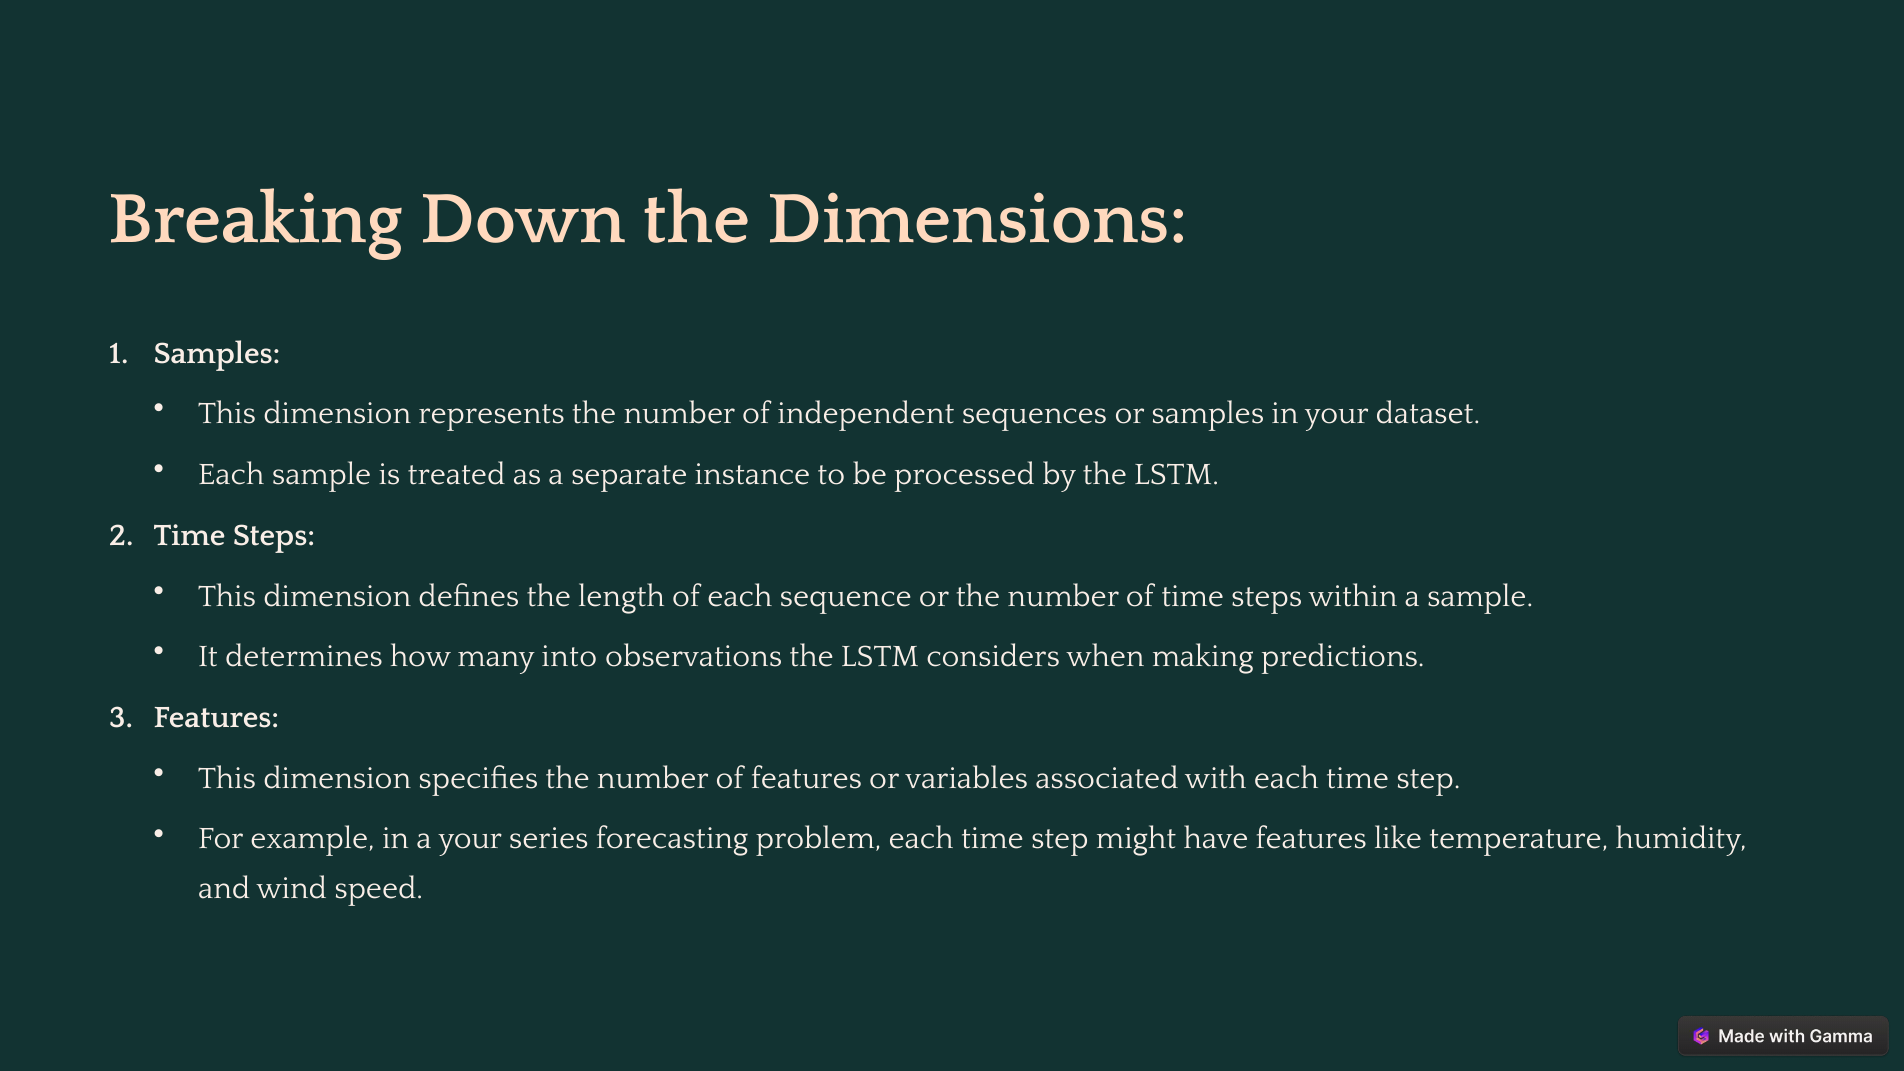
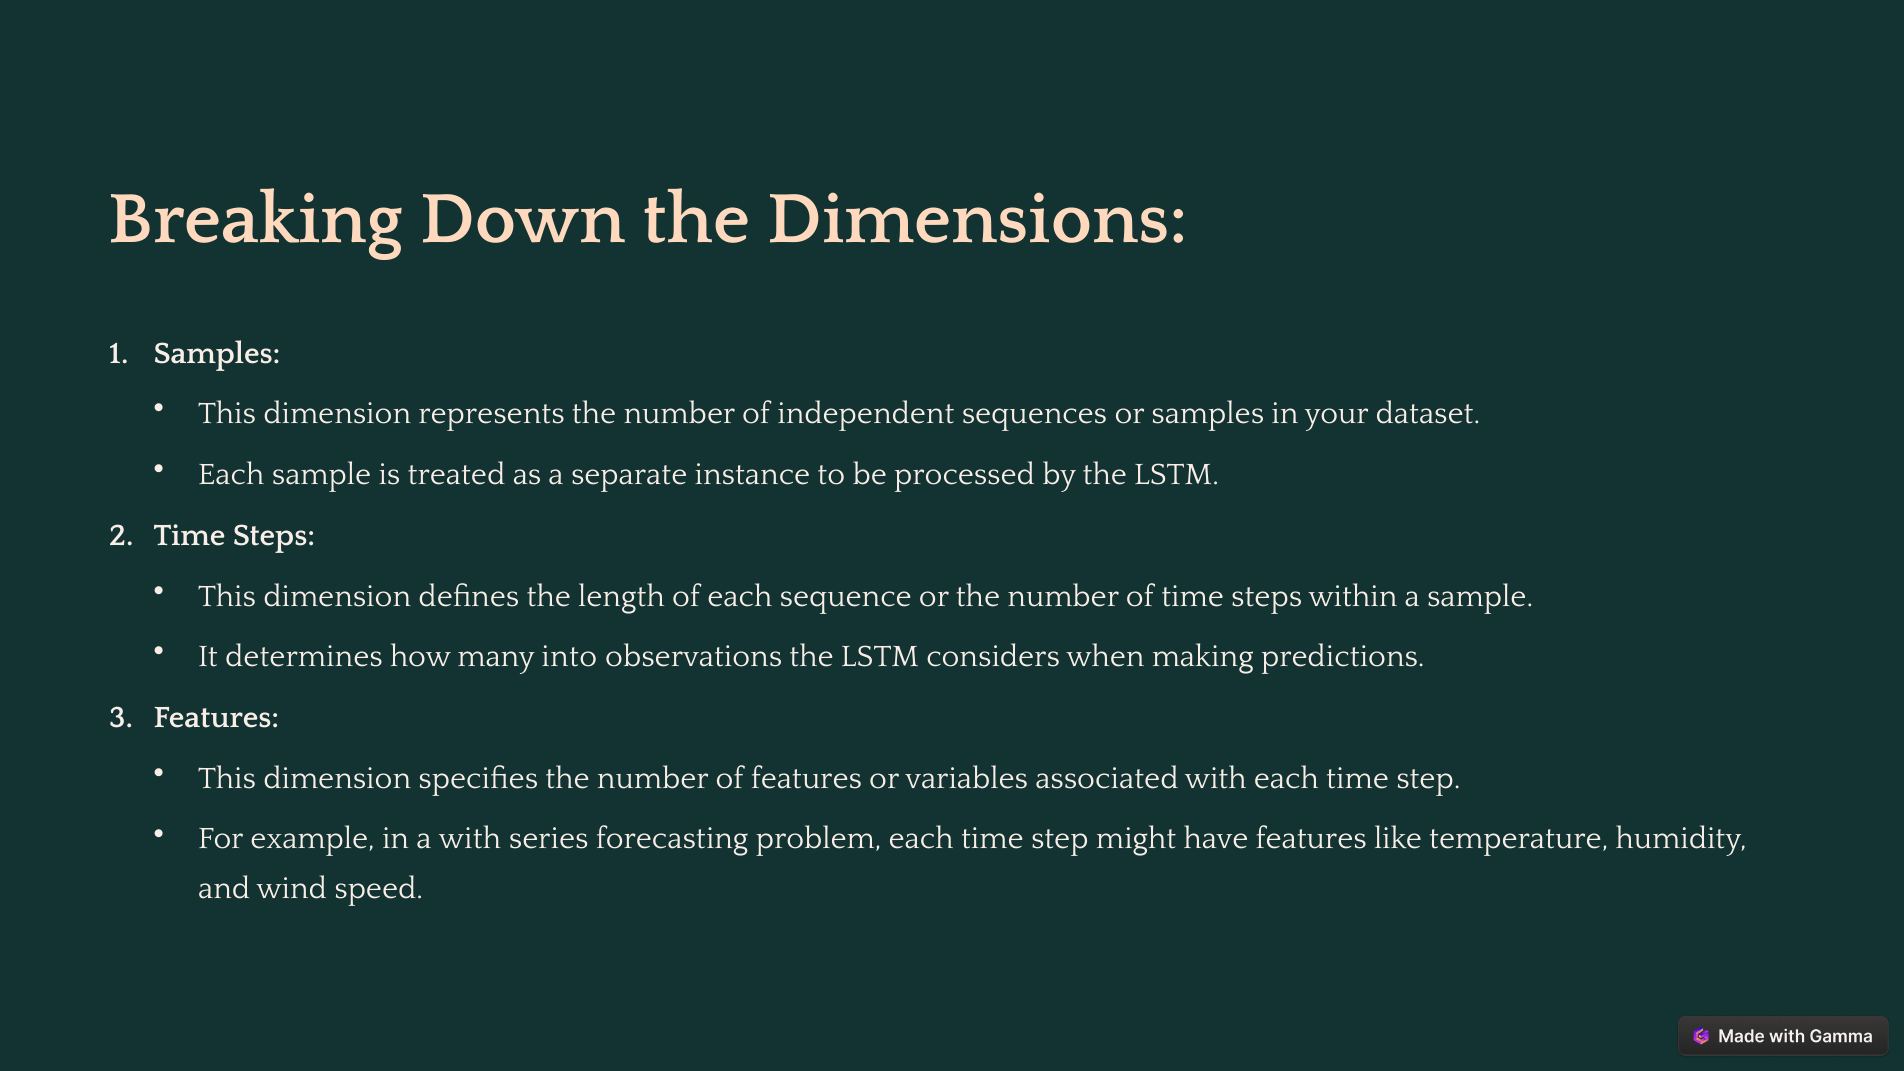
a your: your -> with (470, 839)
